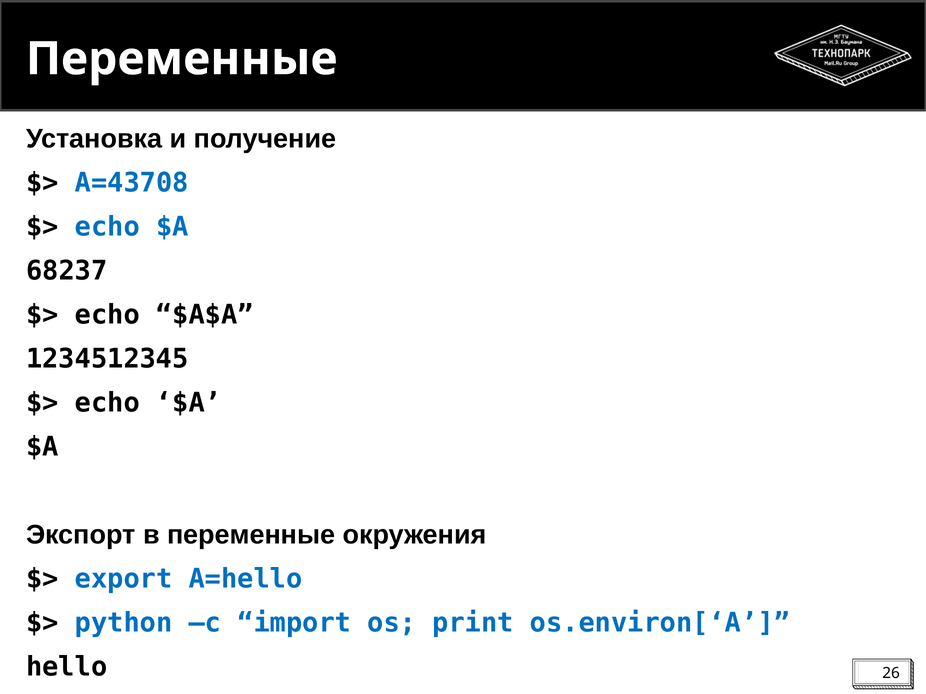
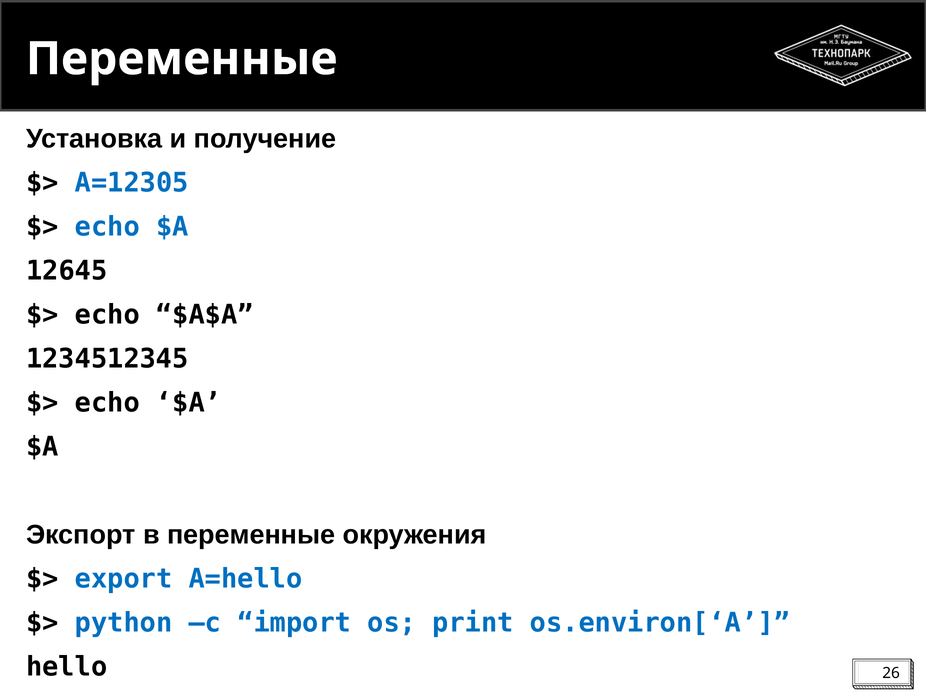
A=43708: A=43708 -> A=12305 (132, 183)
68237: 68237 -> 12645 (67, 271)
